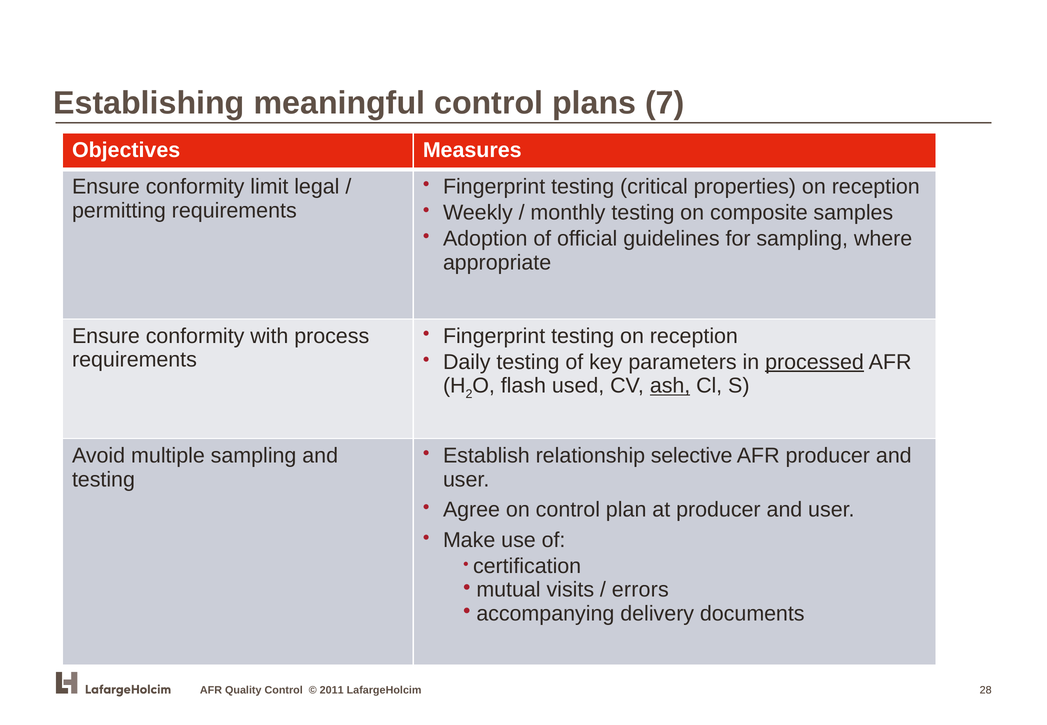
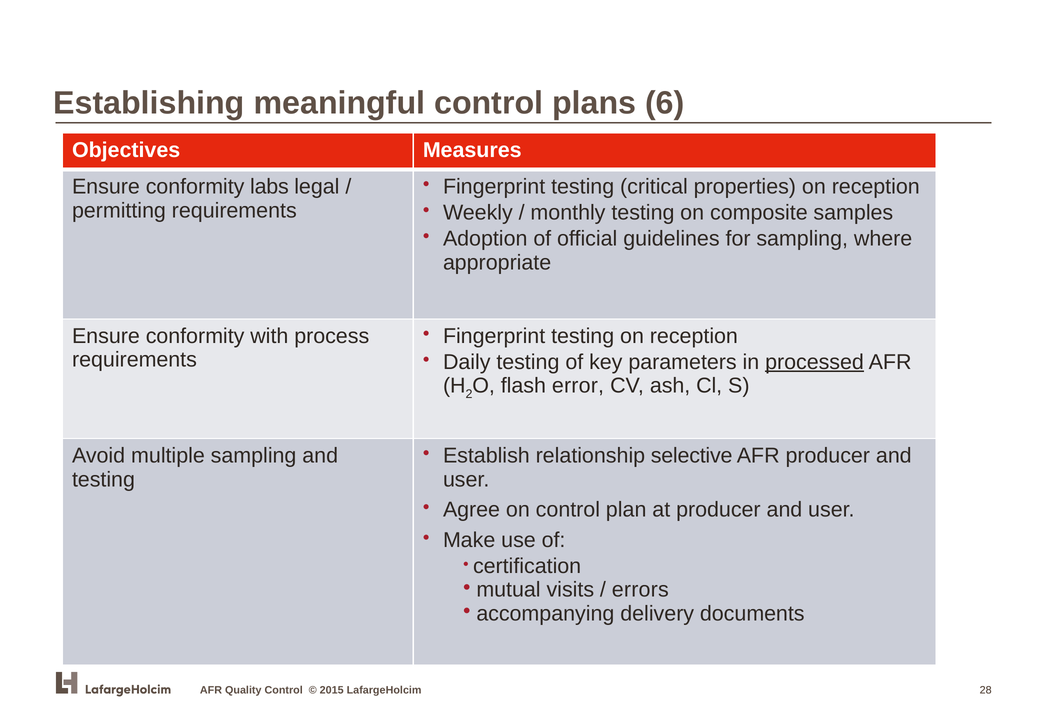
7: 7 -> 6 (665, 103)
limit: limit -> labs (269, 187)
used: used -> error (578, 386)
ash underline: present -> none (670, 386)
2011: 2011 -> 2015 (332, 690)
